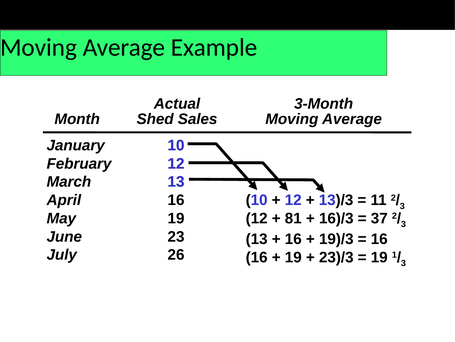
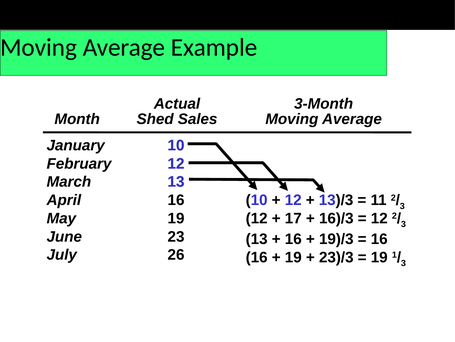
81: 81 -> 17 (293, 218)
37: 37 -> 12 (379, 218)
